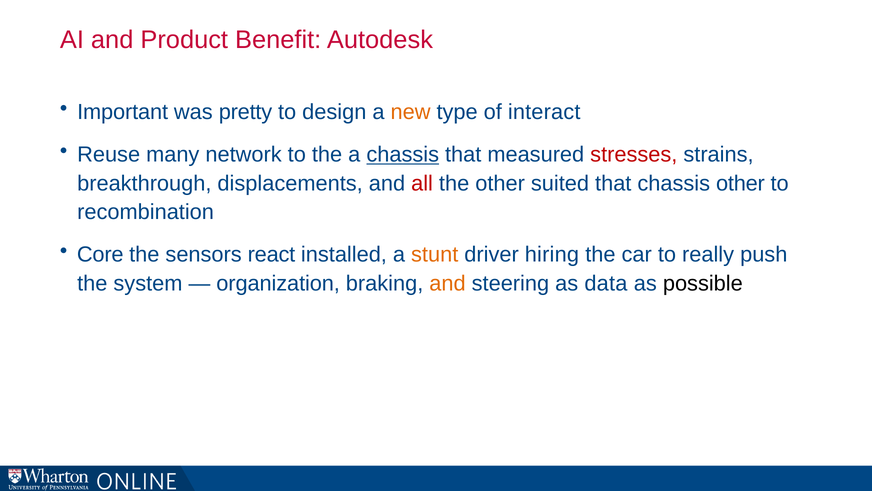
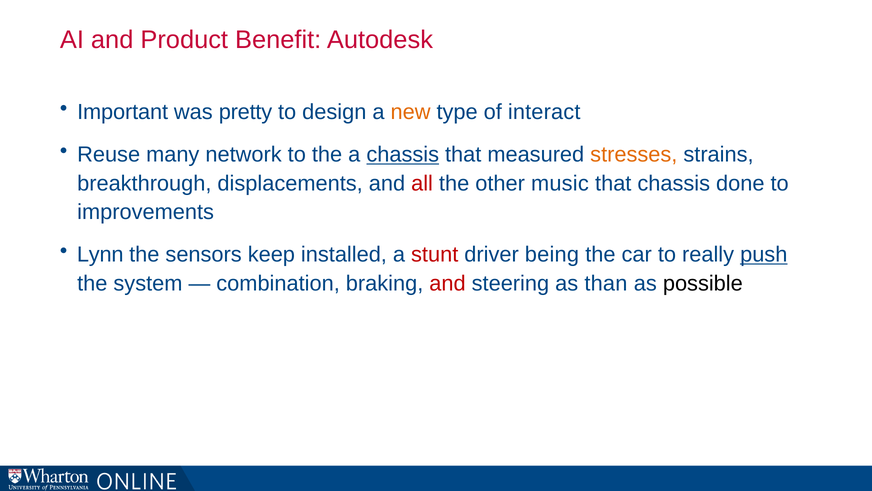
stresses colour: red -> orange (634, 154)
suited: suited -> music (560, 183)
chassis other: other -> done (740, 183)
recombination: recombination -> improvements (146, 212)
Core: Core -> Lynn (100, 254)
react: react -> keep (271, 254)
stunt colour: orange -> red (435, 254)
hiring: hiring -> being (552, 254)
push underline: none -> present (764, 254)
organization: organization -> combination (278, 283)
and colour: orange -> red (447, 283)
data: data -> than (606, 283)
